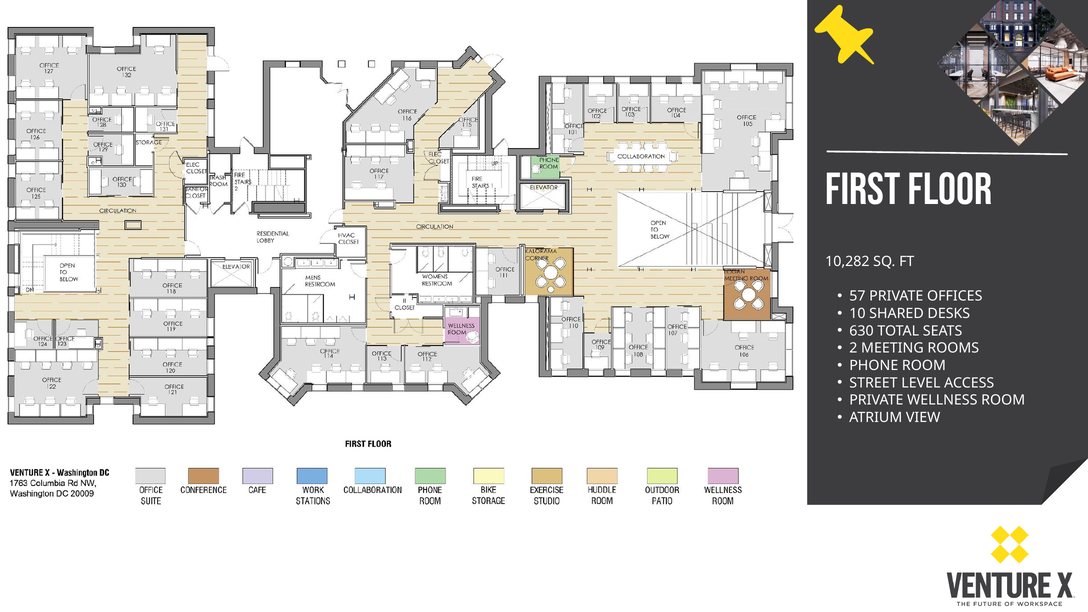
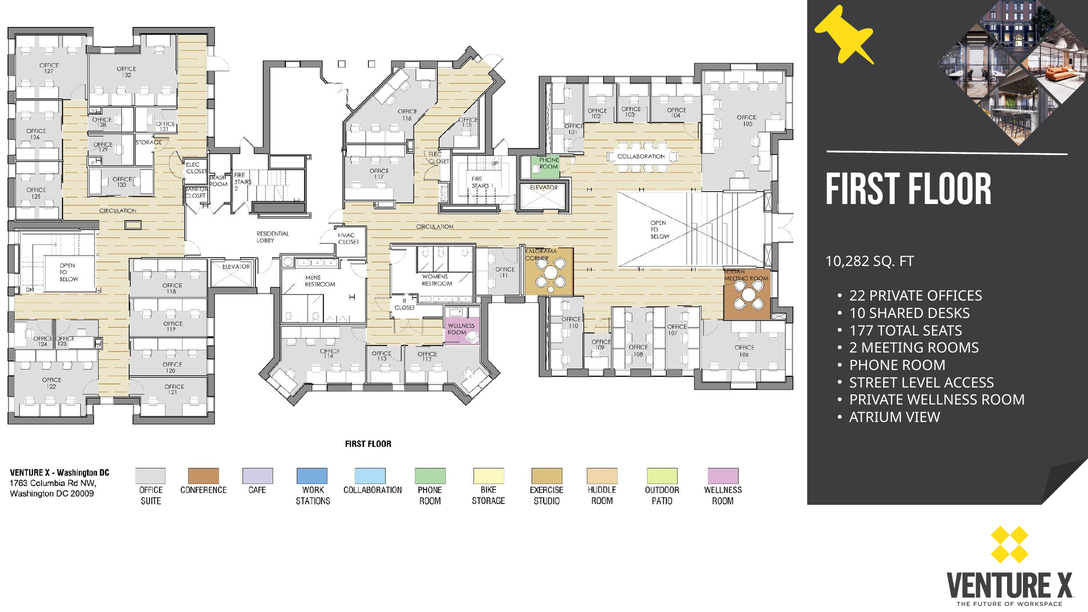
57: 57 -> 22 (857, 296)
630: 630 -> 177 (862, 331)
